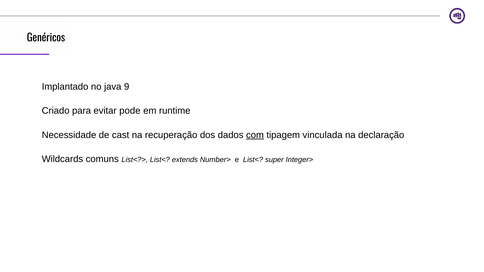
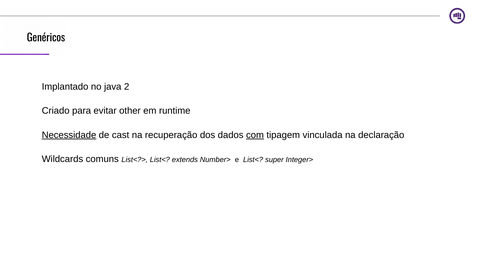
9: 9 -> 2 (127, 87)
pode: pode -> other (130, 111)
Necessidade underline: none -> present (69, 135)
